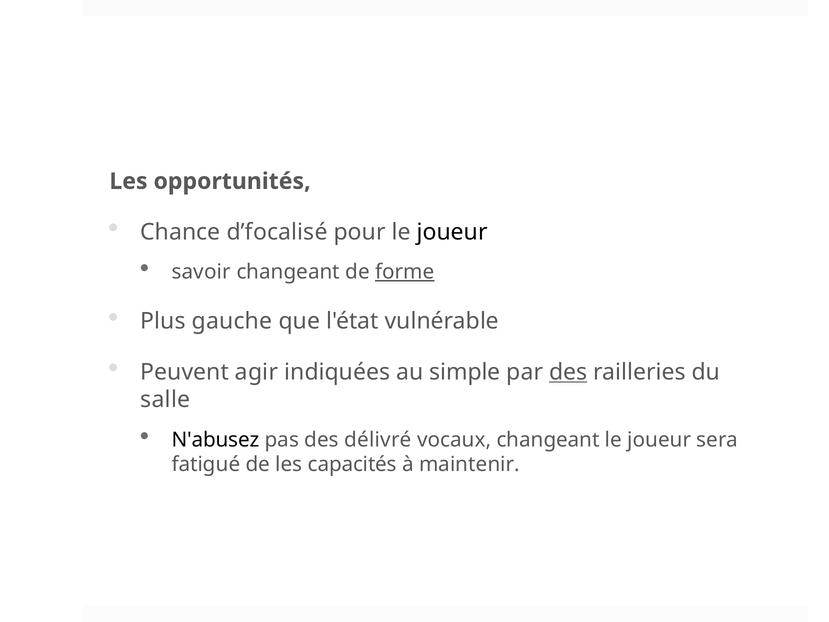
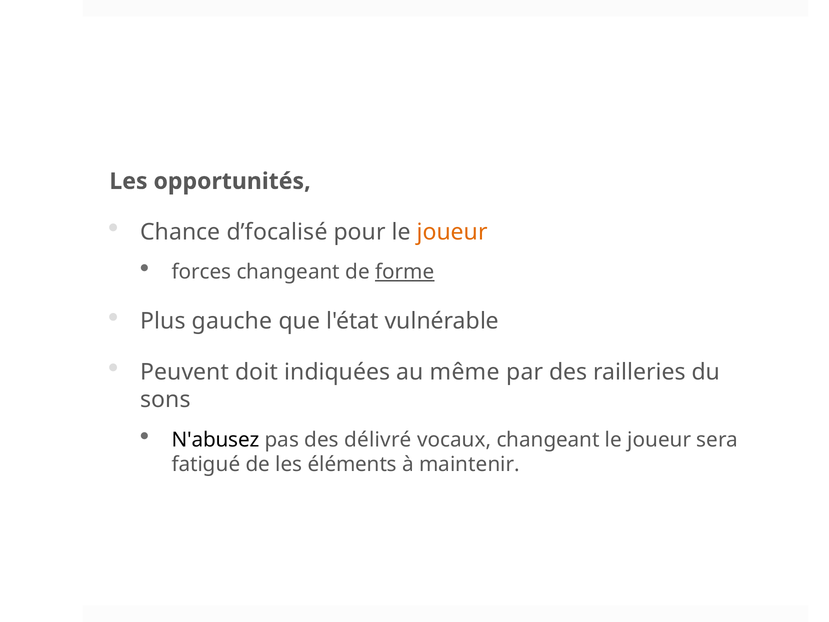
joueur colour: black -> orange (452, 232)
savoir: savoir -> forces (201, 272)
agir: agir -> doit (257, 372)
simple: simple -> même (465, 372)
des underline: present -> none (568, 372)
salle: salle -> sons (166, 400)
capacités: capacités -> éléments (352, 464)
